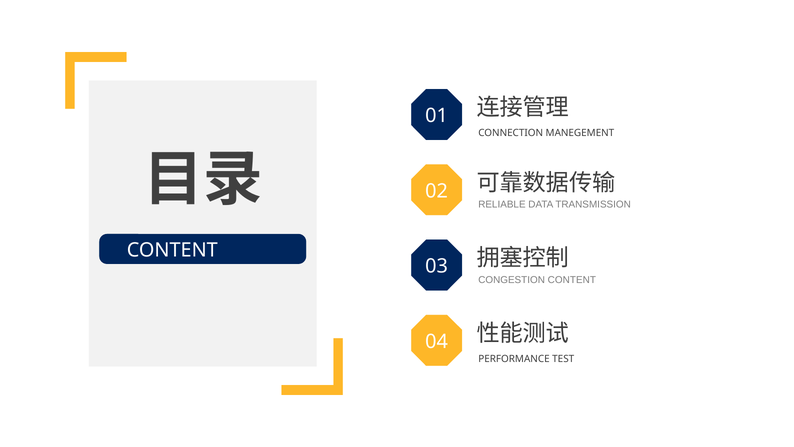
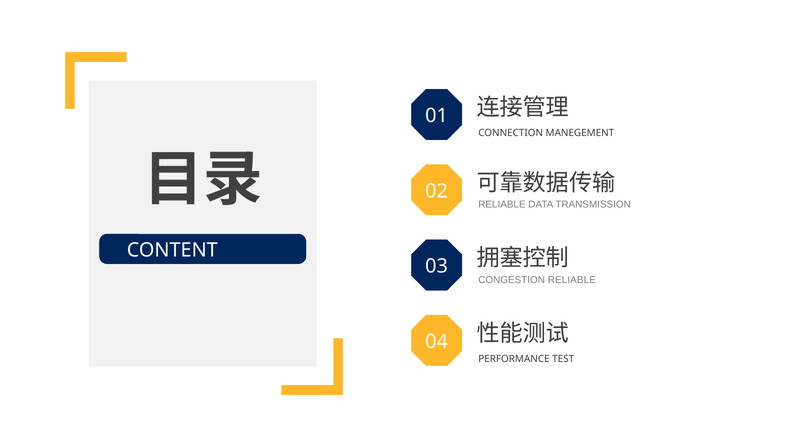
CONGESTION CONTENT: CONTENT -> RELIABLE (572, 280)
